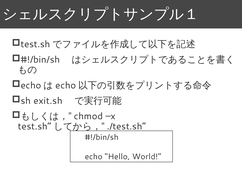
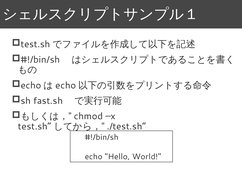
exit.sh: exit.sh -> fast.sh (48, 101)
